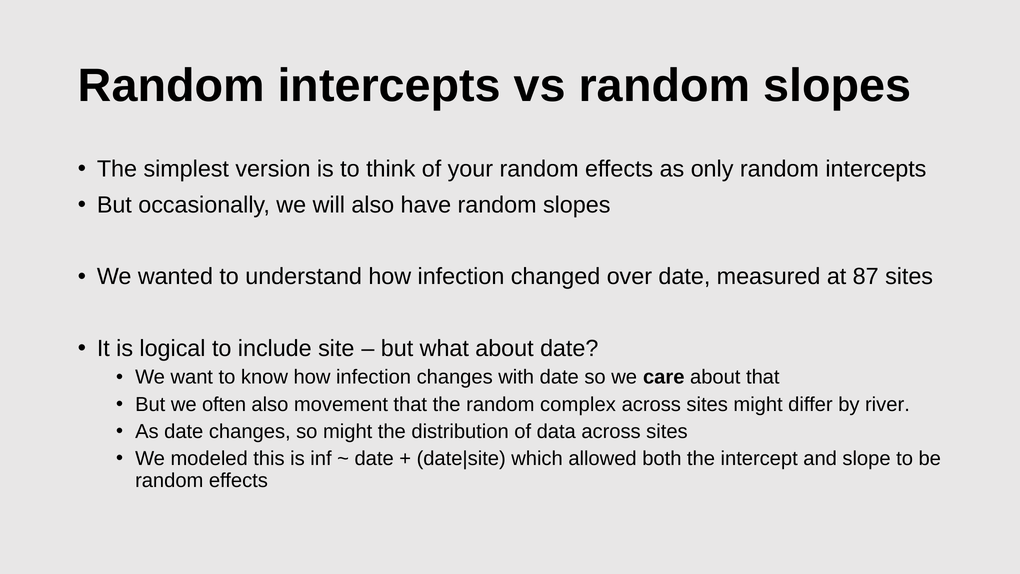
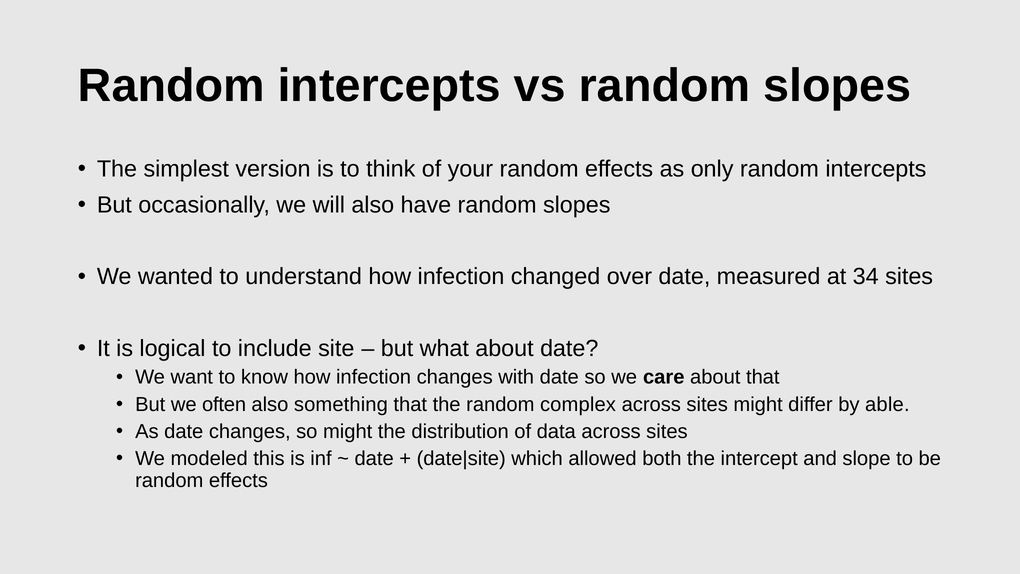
87: 87 -> 34 (866, 277)
movement: movement -> something (341, 404)
river: river -> able (887, 404)
